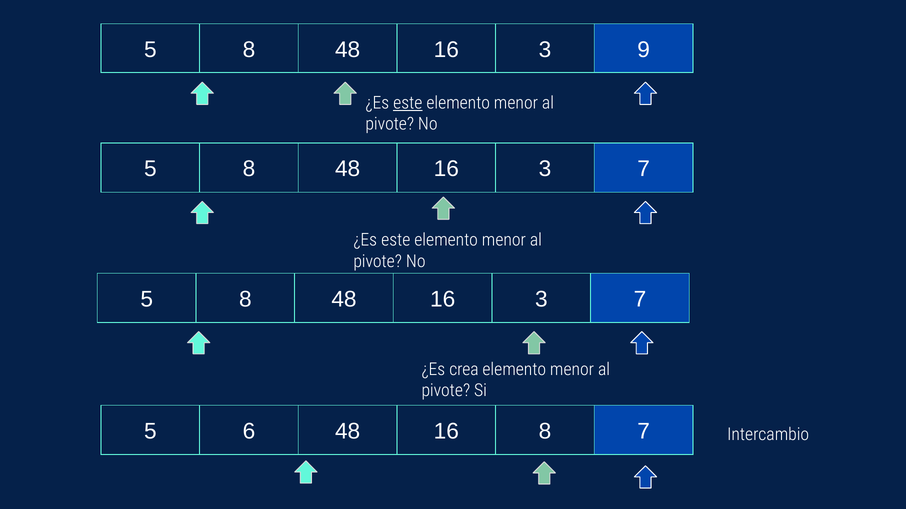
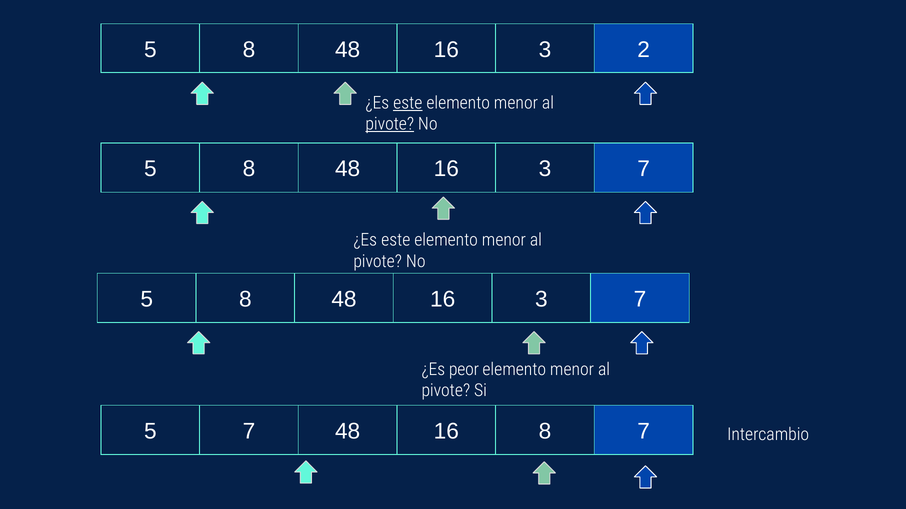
9: 9 -> 2 (644, 50)
pivote underline: none -> present (390, 124)
crea: crea -> peor (464, 370)
5 6: 6 -> 7 (249, 432)
